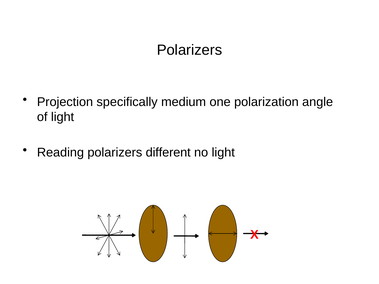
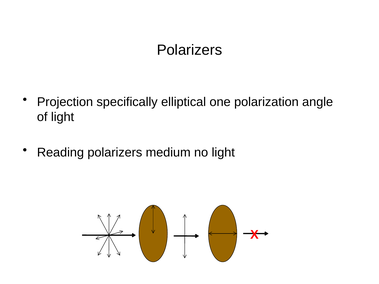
medium: medium -> elliptical (184, 102)
different: different -> medium (168, 152)
